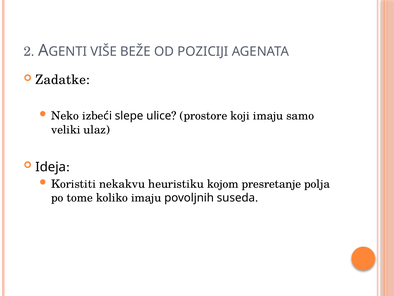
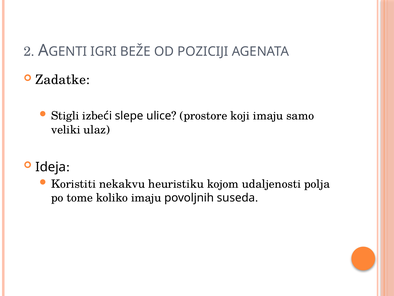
VIŠE: VIŠE -> IGRI (104, 52)
Neko: Neko -> Stigli (65, 116)
presretanje: presretanje -> udaljenosti (271, 184)
